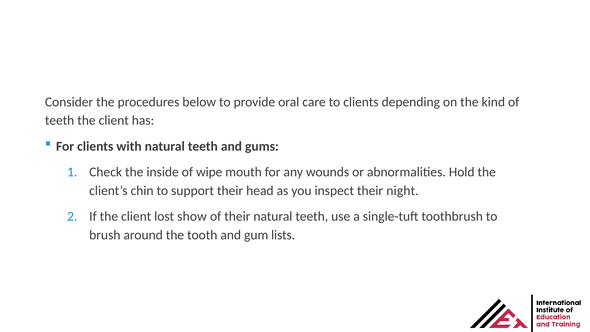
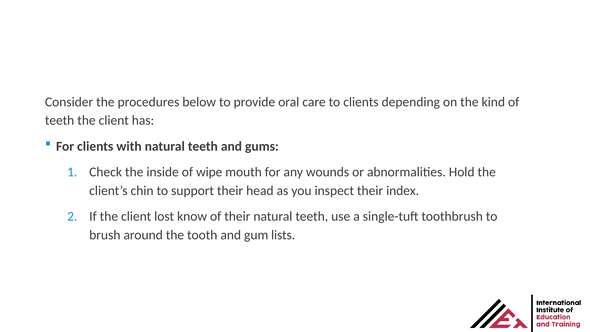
night: night -> index (403, 190)
show: show -> know (192, 216)
